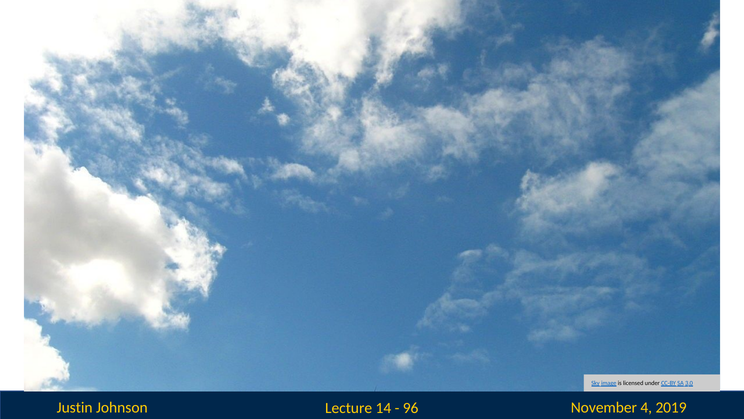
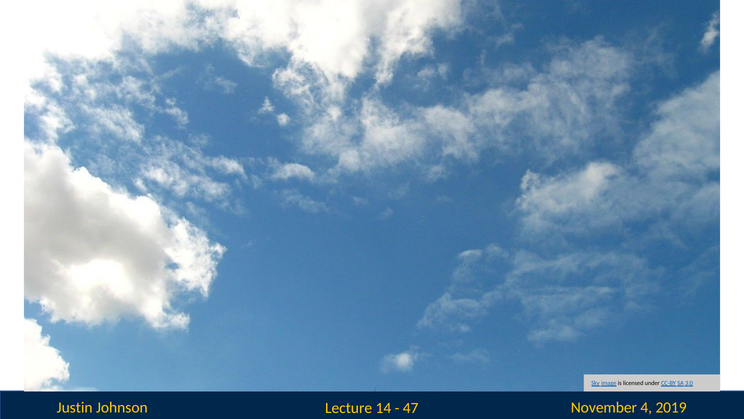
96: 96 -> 47 (411, 407)
